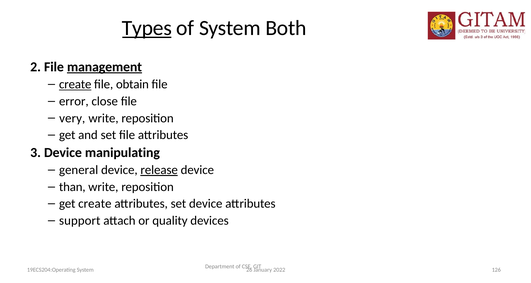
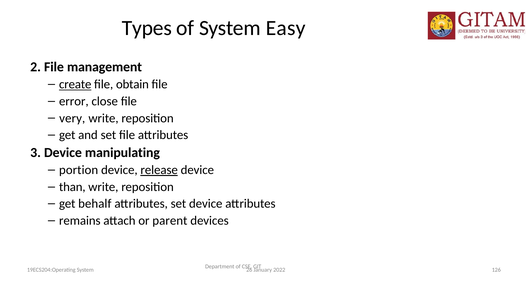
Types underline: present -> none (147, 28)
Both: Both -> Easy (286, 28)
management underline: present -> none (105, 67)
general: general -> portion (79, 170)
get create: create -> behalf (95, 204)
support: support -> remains (80, 221)
quality: quality -> parent (170, 221)
